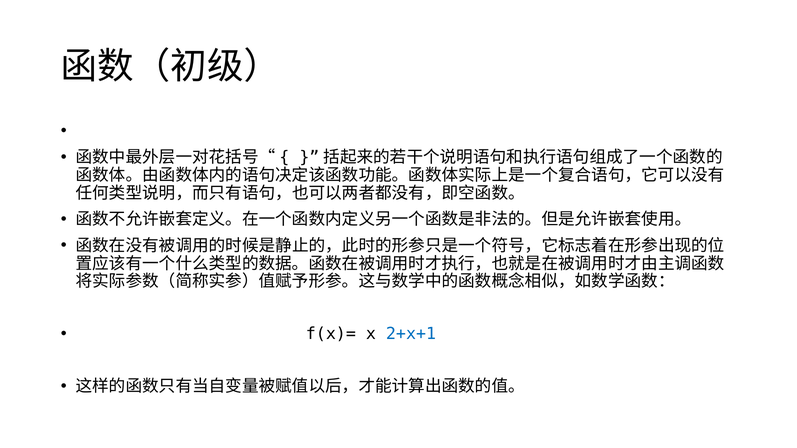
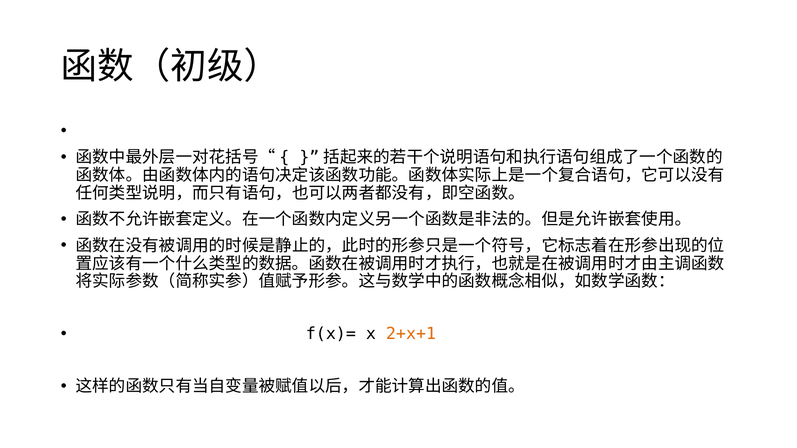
2+x+1 colour: blue -> orange (411, 334)
